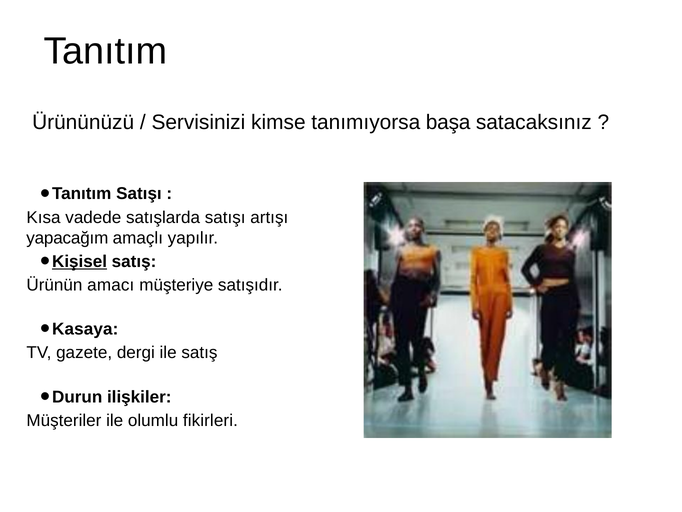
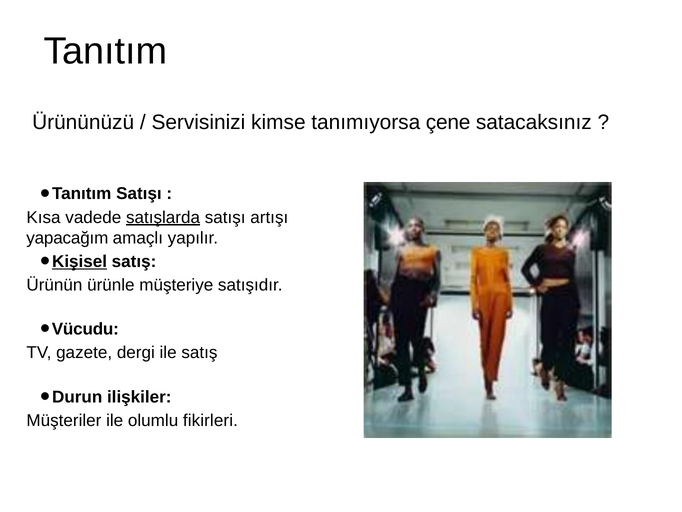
başa: başa -> çene (448, 122)
satışlarda underline: none -> present (163, 217)
amacı: amacı -> ürünle (111, 285)
Kasaya: Kasaya -> Vücudu (85, 329)
